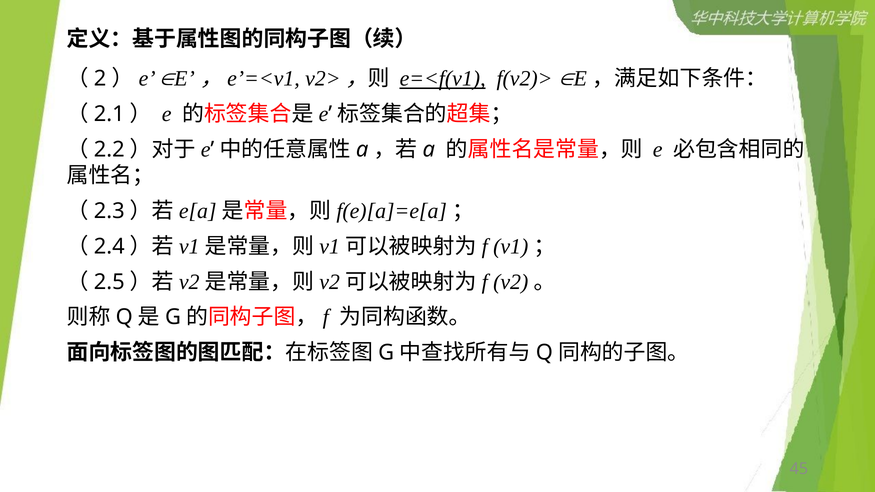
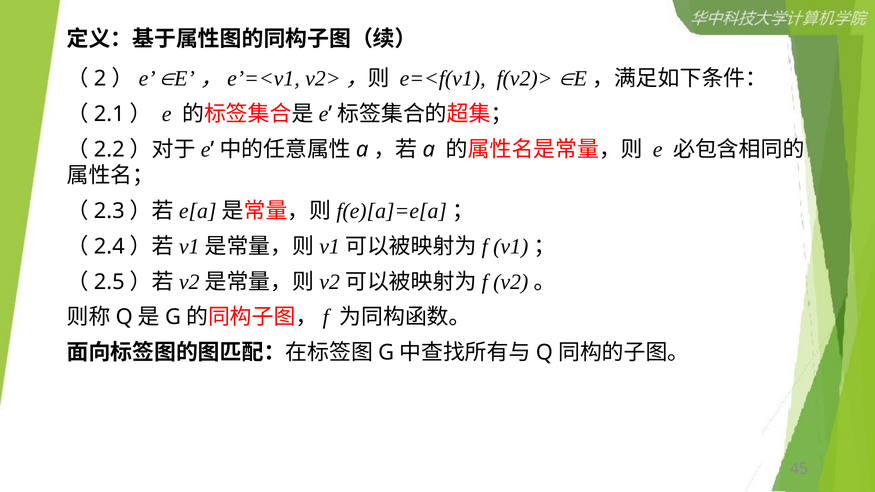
e=<f(v1 underline: present -> none (443, 79)
